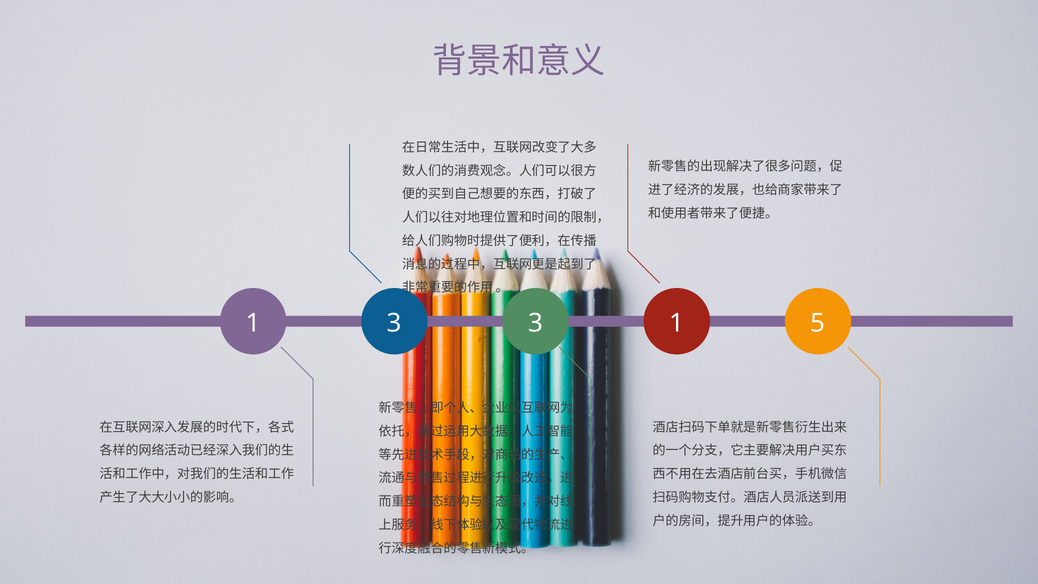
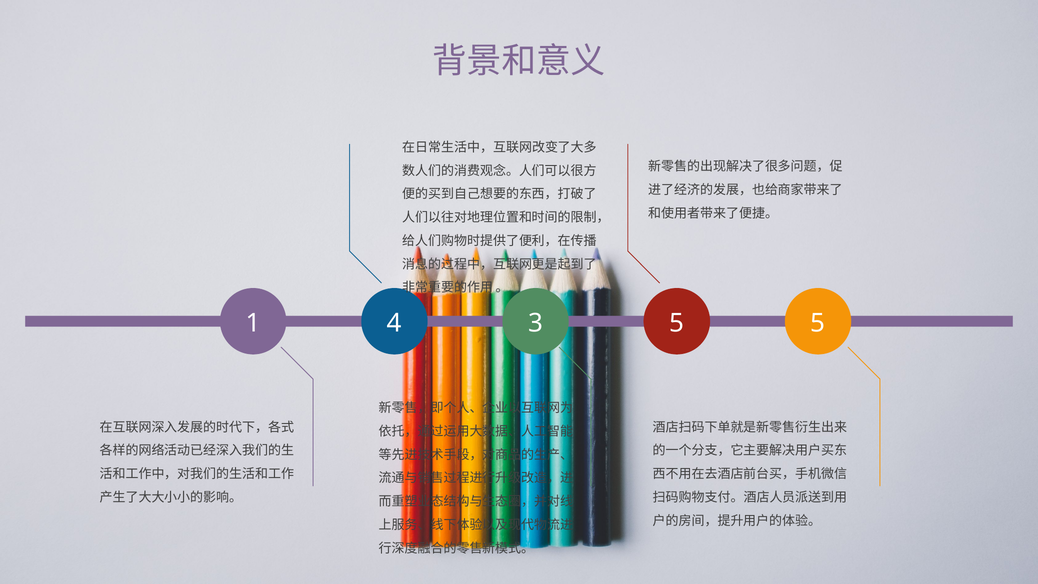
1 3: 3 -> 4 (394, 323)
3 1: 1 -> 5 (677, 323)
